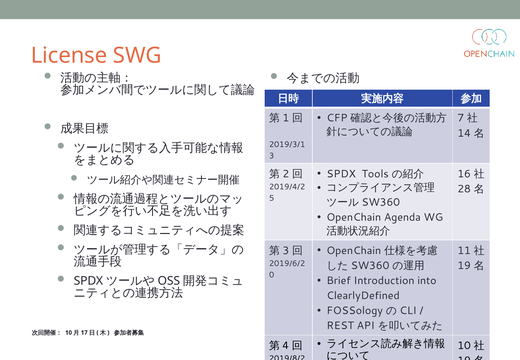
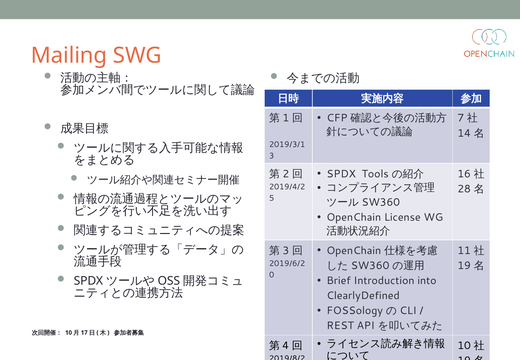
License: License -> Mailing (69, 56)
Agenda: Agenda -> License (402, 217)
